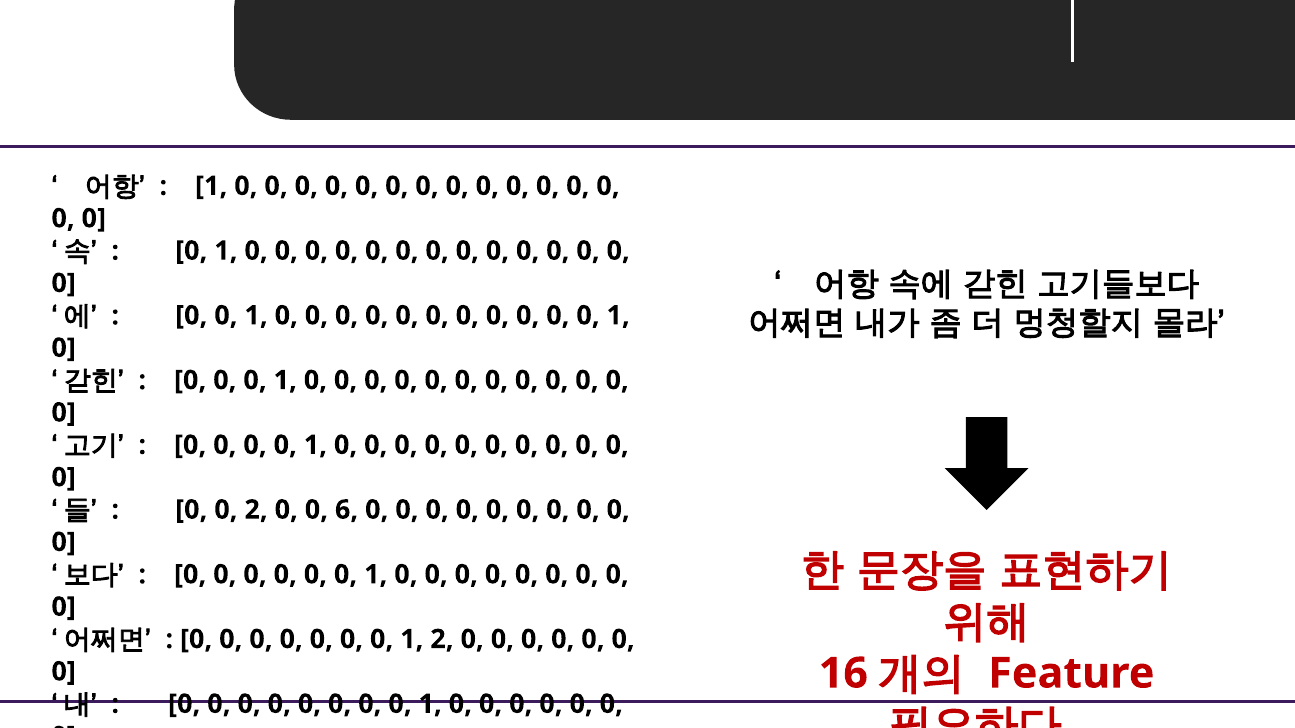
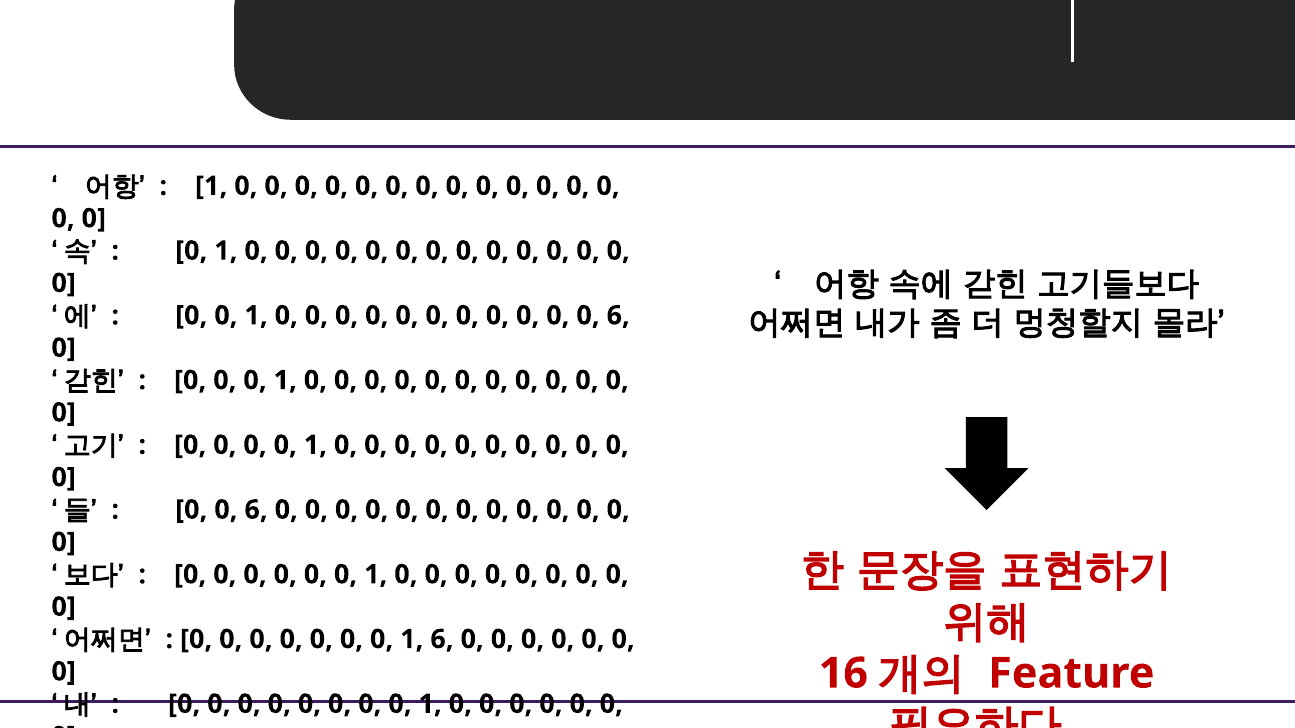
1: 1 -> 6 (618, 316)
2: 2 -> 6 (256, 510)
6: 6 -> 0 (347, 510)
1 2: 2 -> 6 (442, 640)
